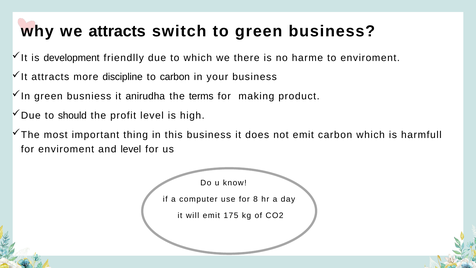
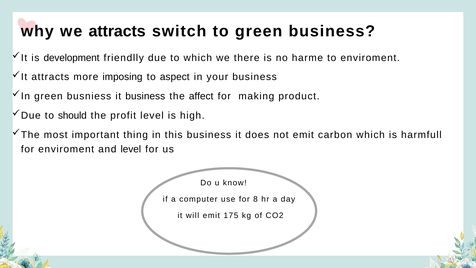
discipline: discipline -> imposing (123, 77)
to carbon: carbon -> aspect (175, 77)
it anirudha: anirudha -> business (145, 96)
terms: terms -> affect (201, 96)
